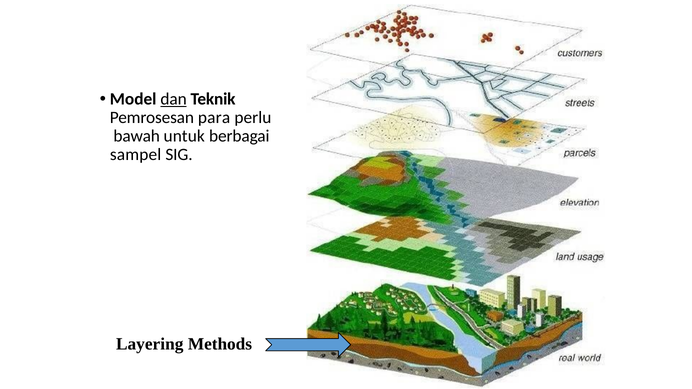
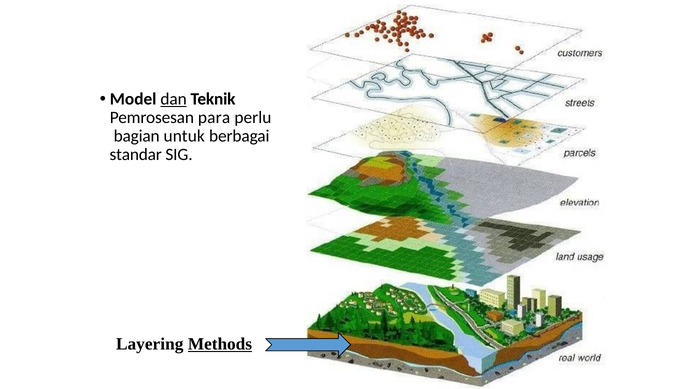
bawah: bawah -> bagian (137, 136)
sampel: sampel -> standar (136, 155)
Methods underline: none -> present (220, 344)
